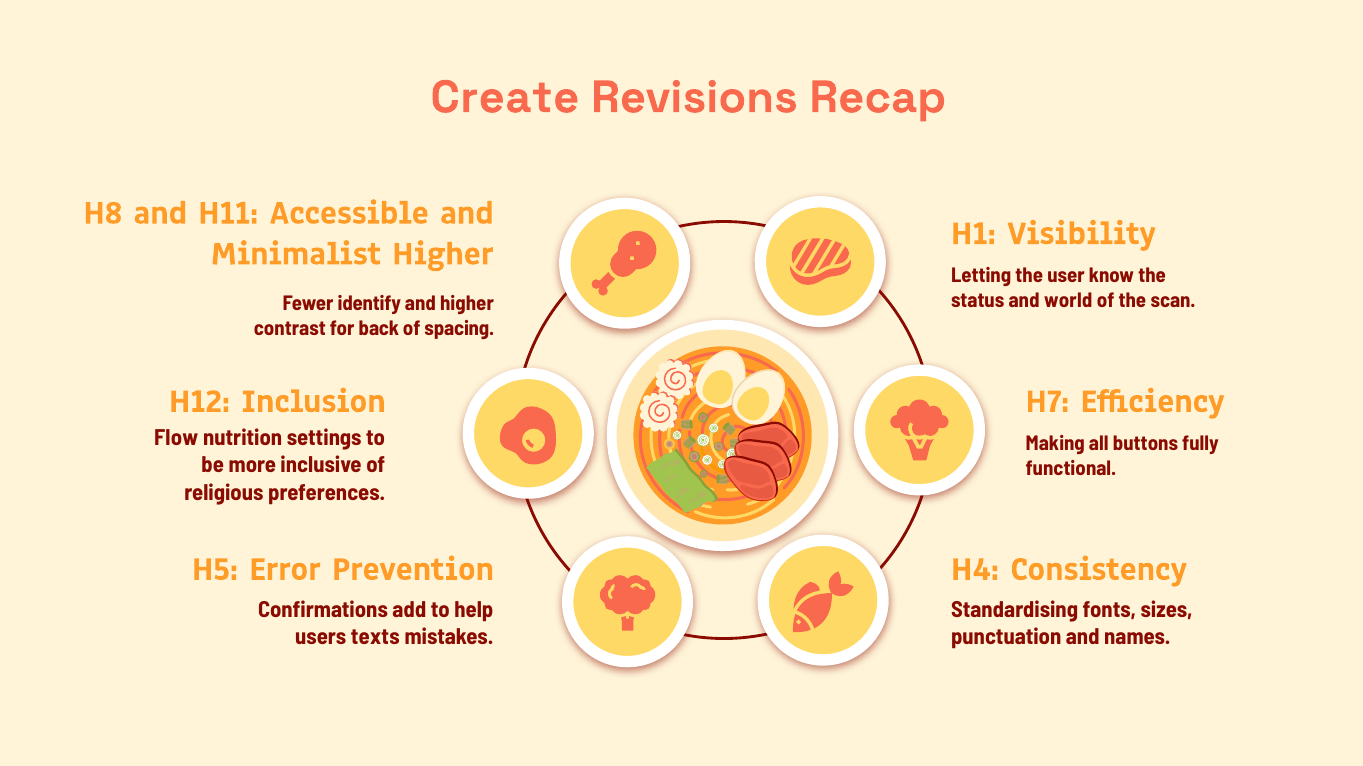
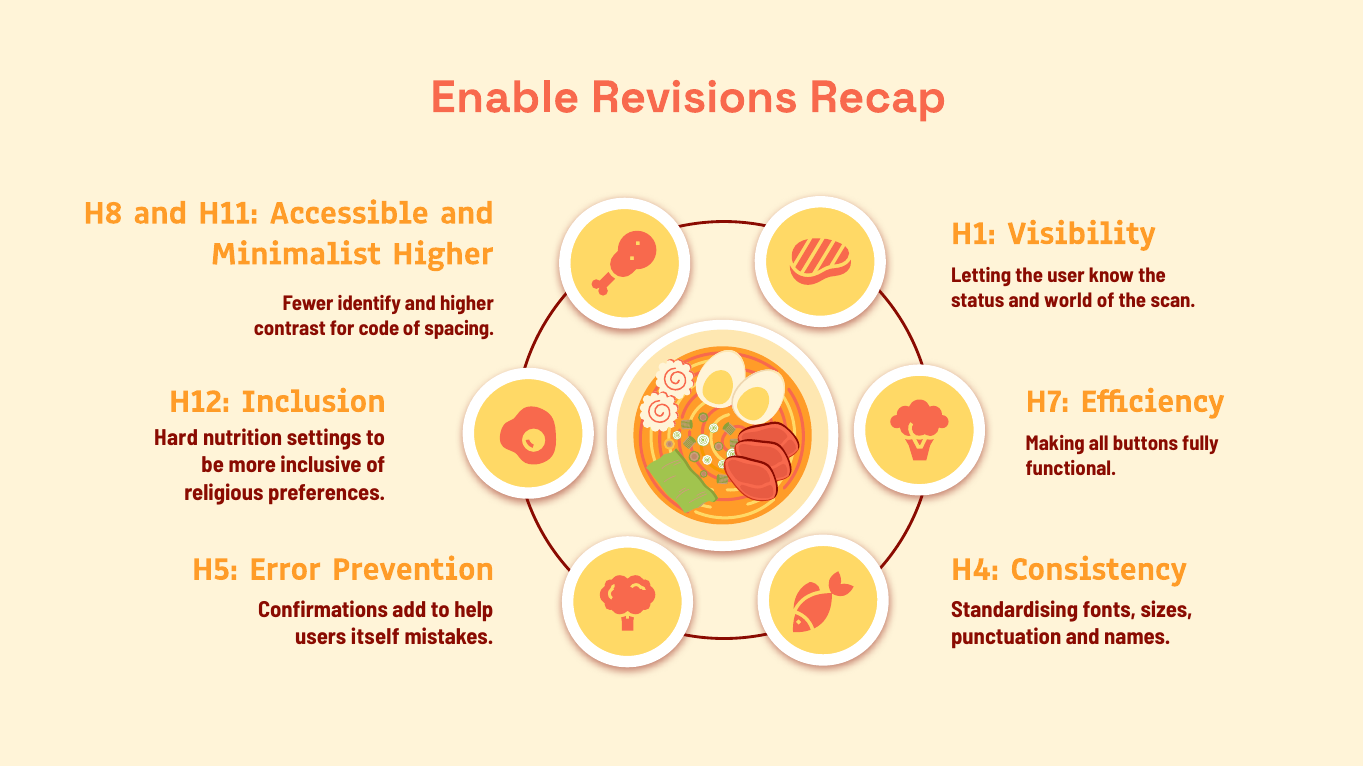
Create: Create -> Enable (505, 97)
back: back -> code (379, 329)
Flow: Flow -> Hard (176, 438)
texts: texts -> itself (375, 638)
